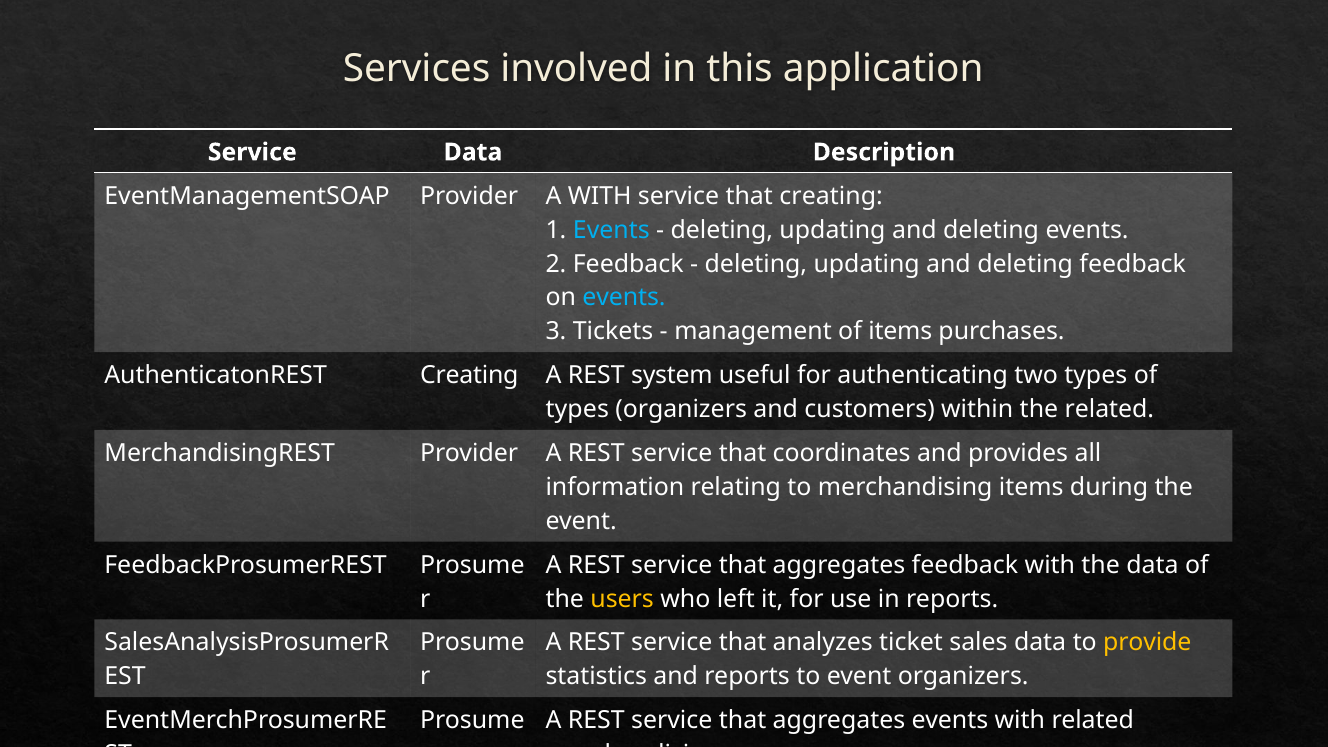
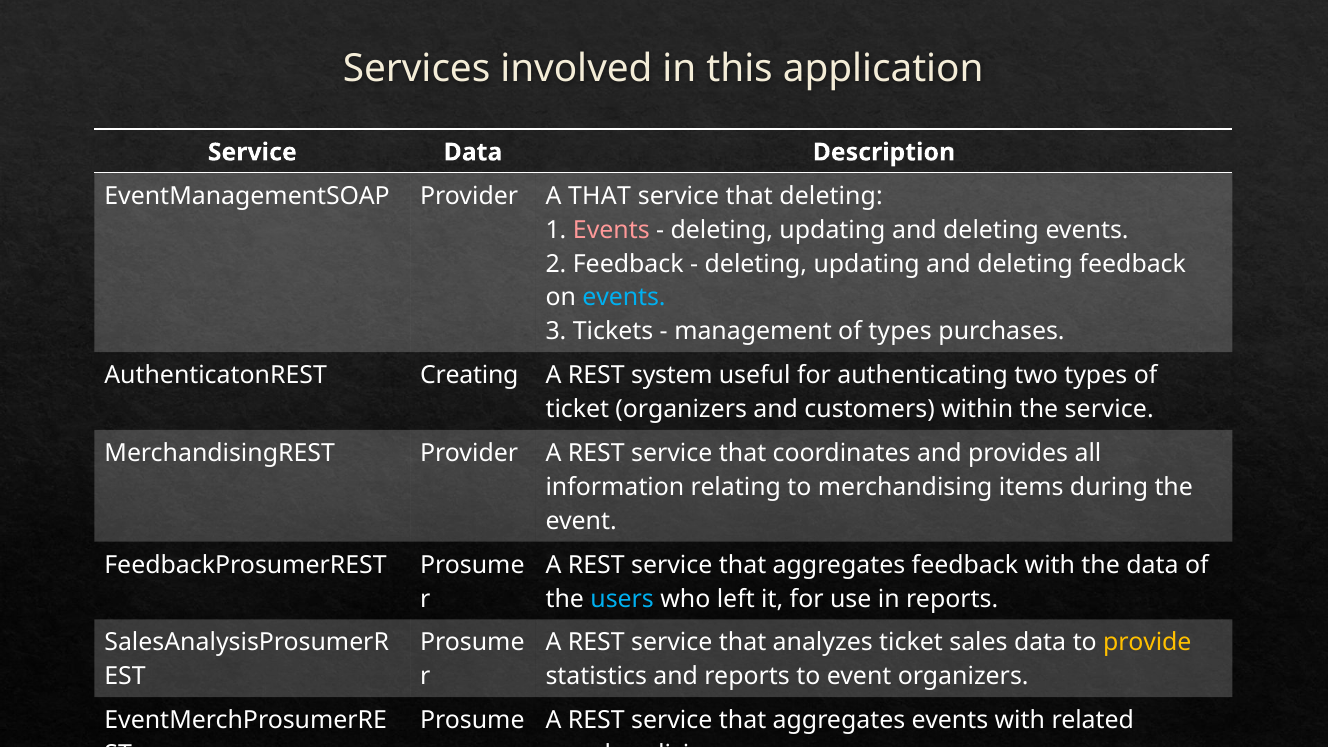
A WITH: WITH -> THAT (600, 196)
that creating: creating -> deleting (831, 196)
Events colour: light blue -> pink (611, 230)
of items: items -> types (900, 332)
types: types -> ticket (577, 409)
the related: related -> service (1109, 409)
users colour: yellow -> light blue (622, 599)
